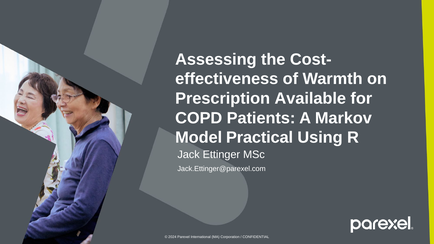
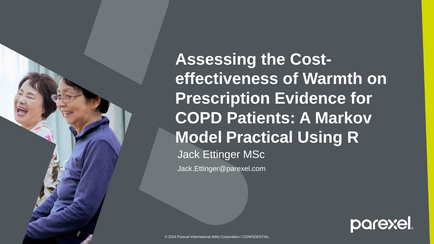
Available: Available -> Evidence (310, 99)
